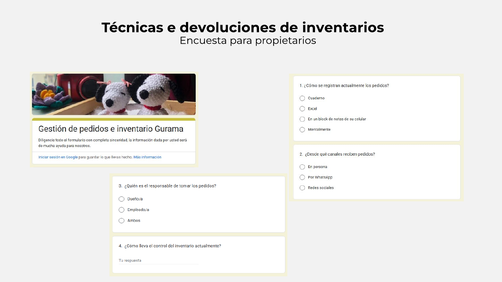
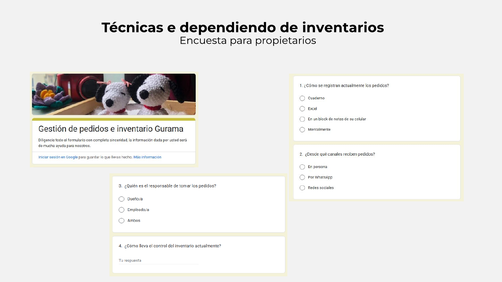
devoluciones: devoluciones -> dependiendo (228, 28)
